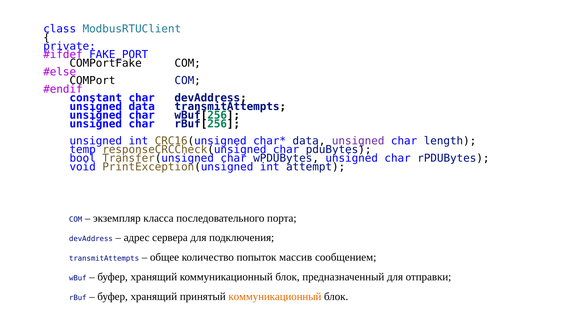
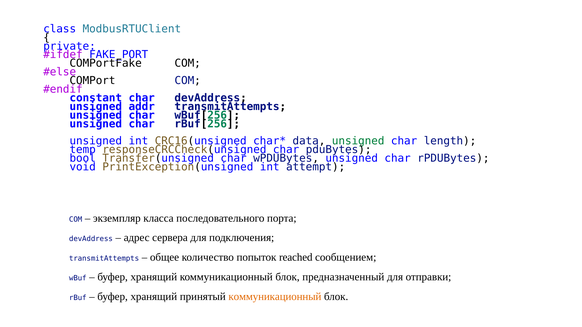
unsigned data: data -> addr (142, 107)
unsigned colour: purple -> green (358, 141)
массив: массив -> reached (296, 258)
